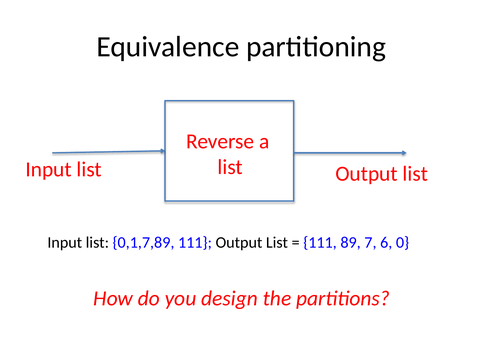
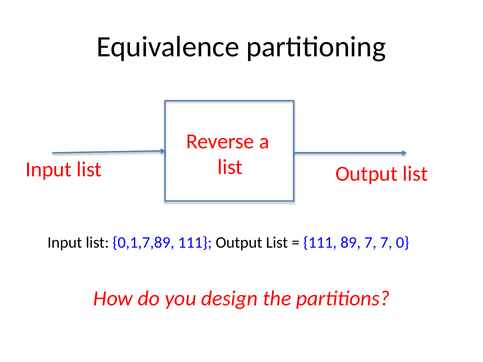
7 6: 6 -> 7 (386, 243)
